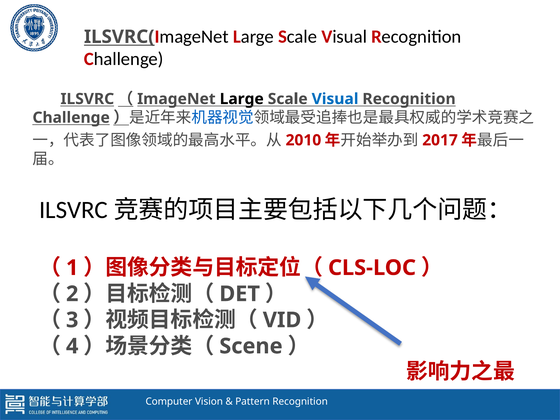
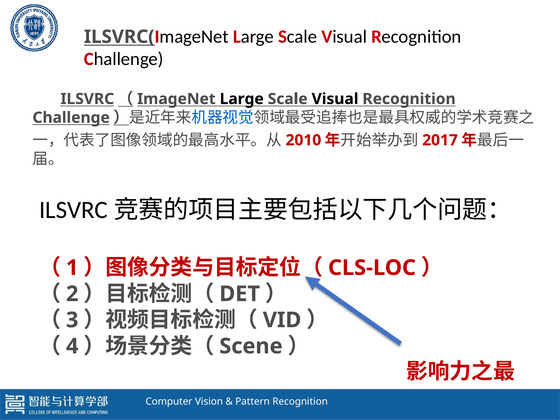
Visual colour: blue -> black (335, 99)
